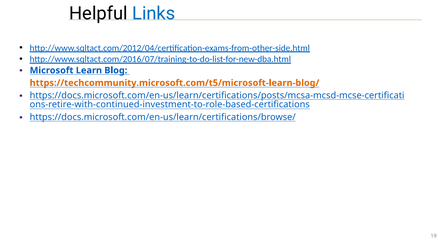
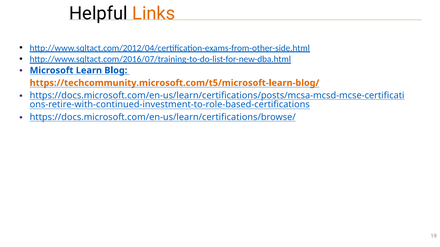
Links colour: blue -> orange (154, 14)
